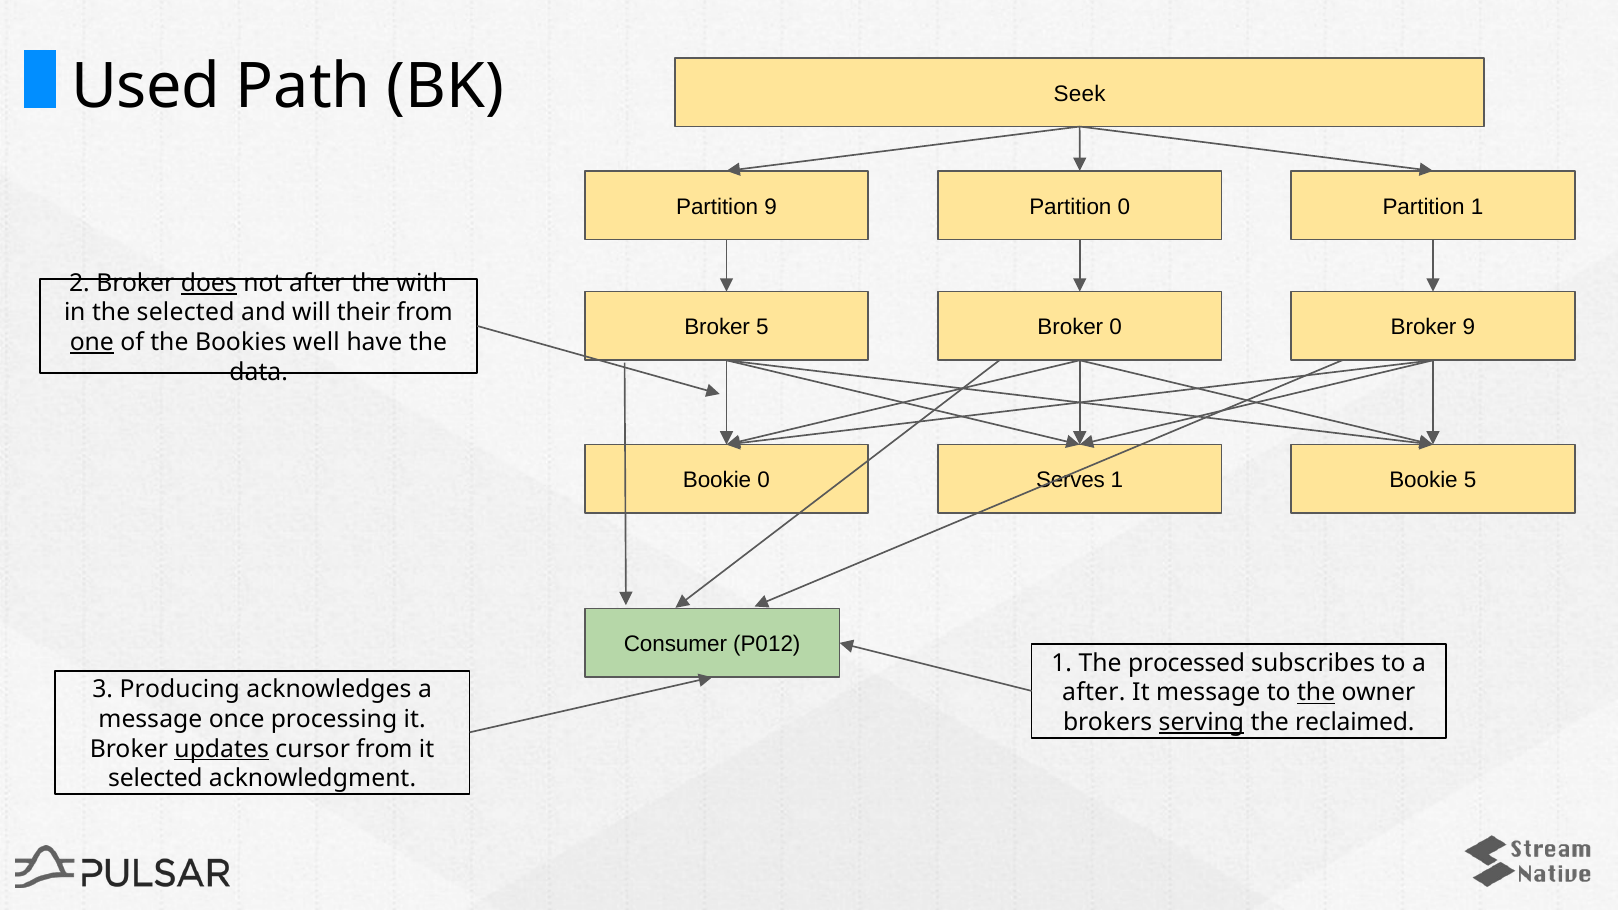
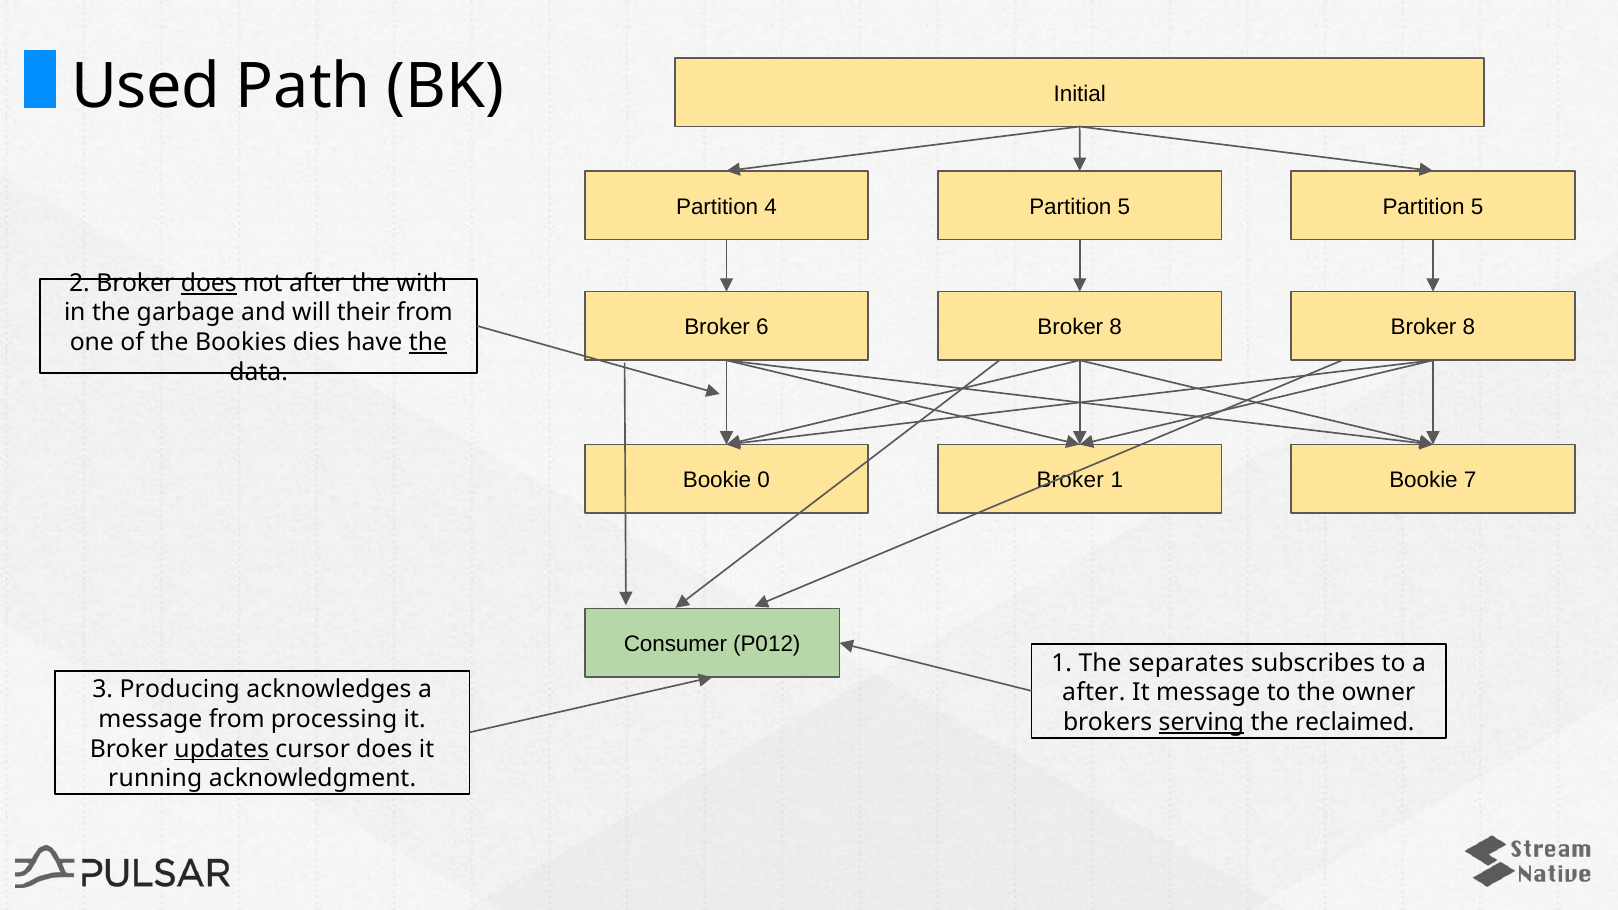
Seek: Seek -> Initial (1080, 94)
Partition 9: 9 -> 4 (771, 207)
0: 0 -> 5 (1124, 207)
1: 1 -> 5 (1477, 207)
the selected: selected -> garbage (186, 313)
Broker 5: 5 -> 6 (762, 328)
0: 0 -> 8 (1116, 328)
9: 9 -> 8 (1469, 328)
one underline: present -> none (92, 343)
well: well -> dies (317, 343)
the underline: none -> present (428, 343)
0 Serves: Serves -> Broker (1070, 481)
Bookie 5: 5 -> 7 (1470, 481)
processed: processed -> separates (1186, 663)
the underline: present -> none (1316, 693)
message once: once -> from (237, 719)
cursor from: from -> does (384, 749)
selected: selected -> running (155, 779)
